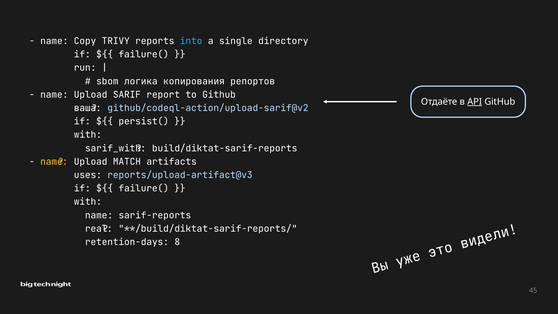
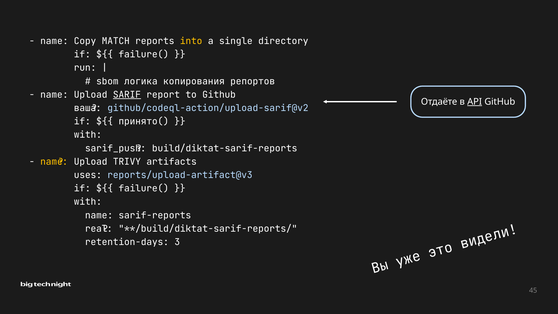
TRIVY: TRIVY -> MATCH (116, 41)
into colour: light blue -> yellow (191, 41)
SARIF underline: none -> present (127, 95)
persist(: persist( -> принято( (144, 121)
sarif_with: sarif_with -> sarif_push (116, 148)
MATCH: MATCH -> TRIVY (127, 162)
8: 8 -> 3 (177, 242)
